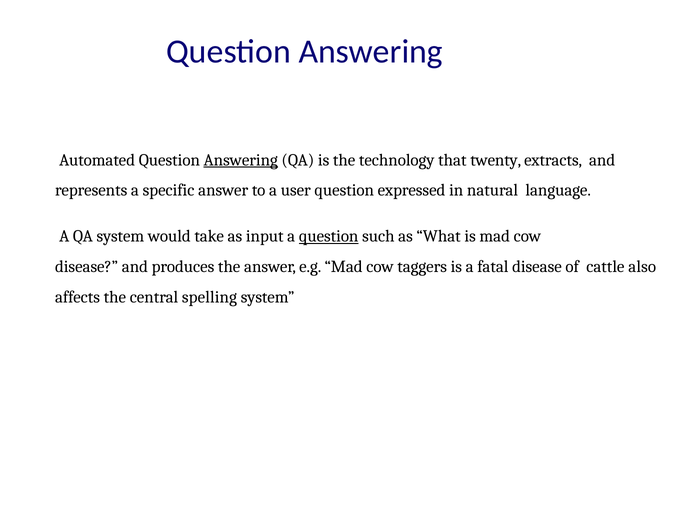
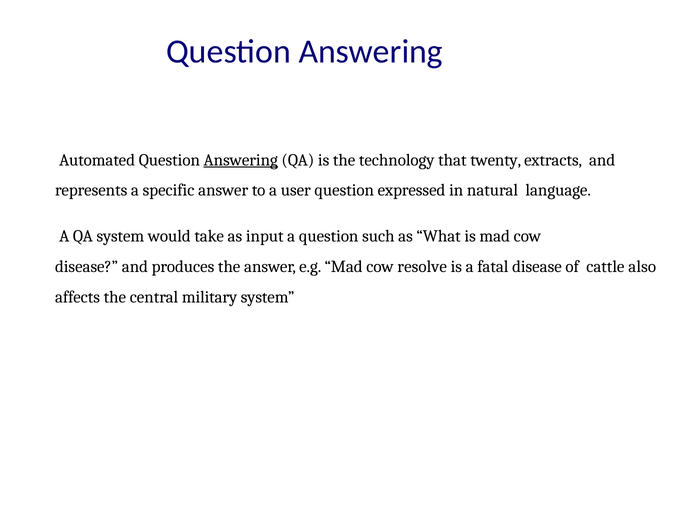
question underline: present -> none (329, 236)
taggers: taggers -> resolve (422, 266)
spelling: spelling -> military (210, 297)
